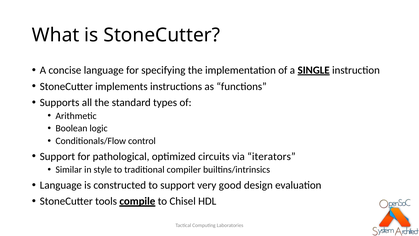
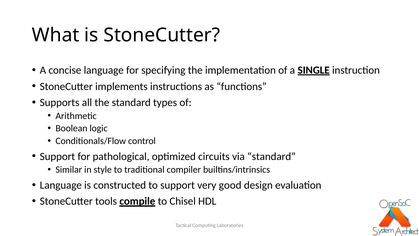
via iterators: iterators -> standard (271, 156)
